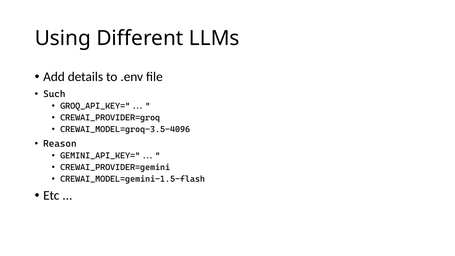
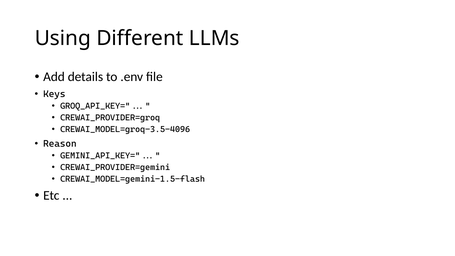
Such: Such -> Keys (54, 94)
